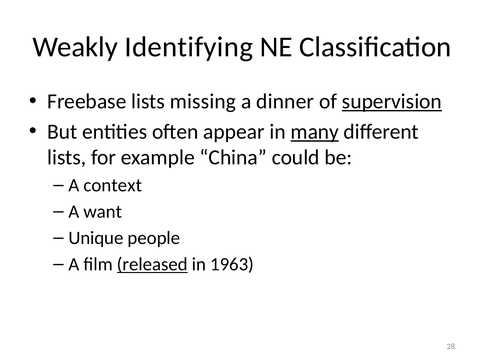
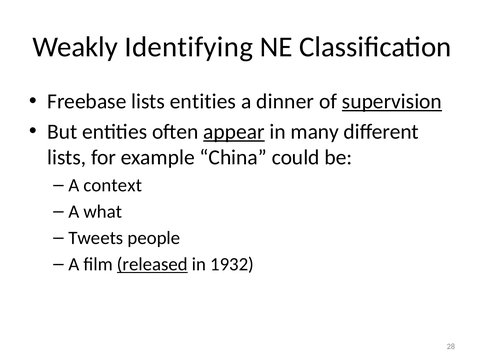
lists missing: missing -> entities (203, 102)
appear underline: none -> present (234, 132)
many underline: present -> none (315, 132)
want: want -> what (103, 212)
Unique: Unique -> Tweets (96, 238)
1963: 1963 -> 1932 (232, 264)
